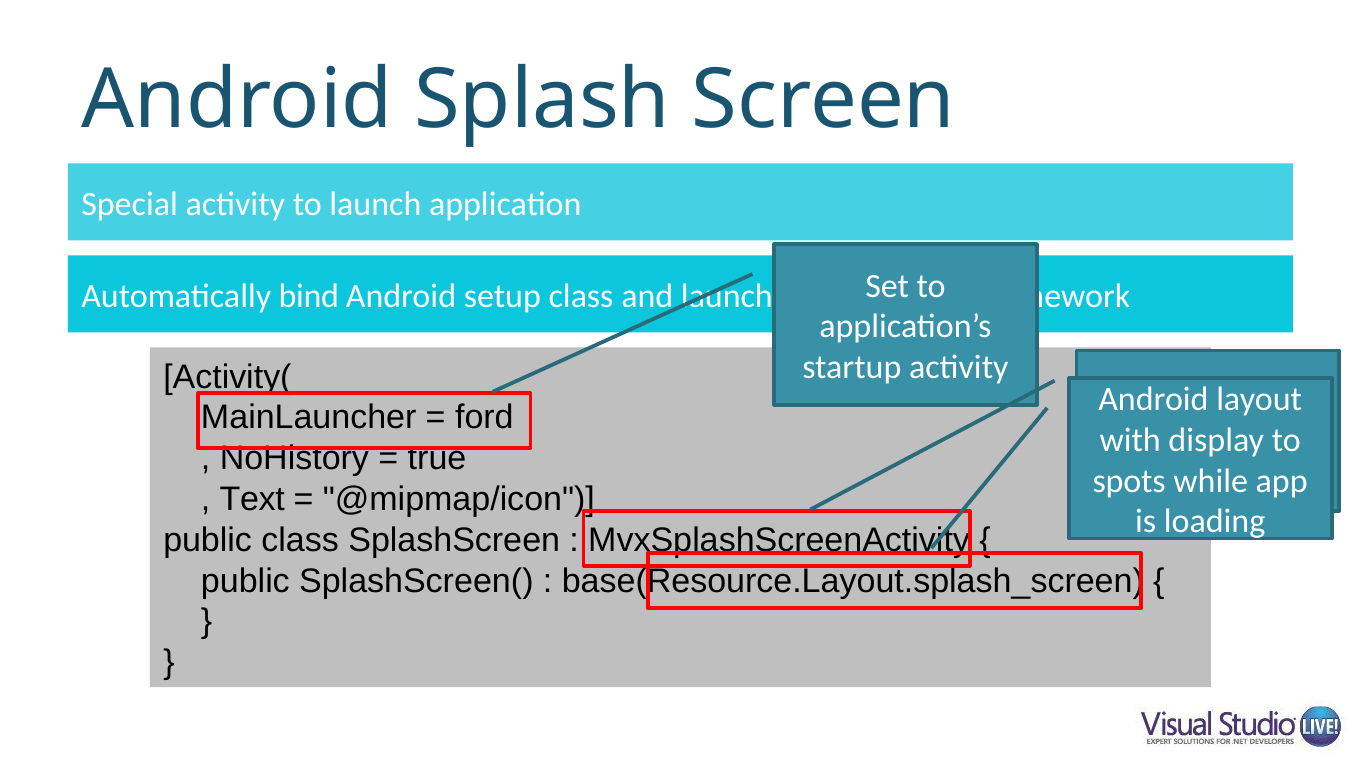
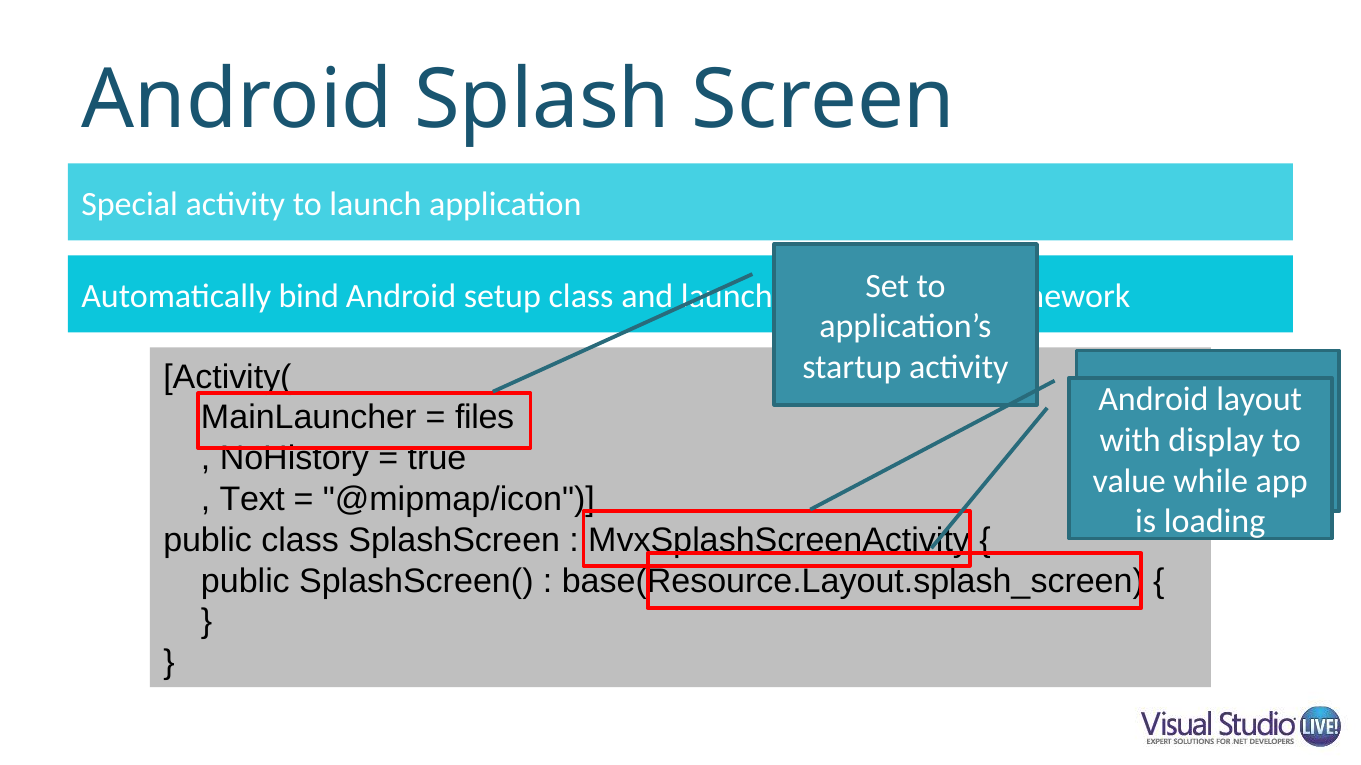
ford: ford -> files (485, 418)
spots: spots -> value (1129, 481)
